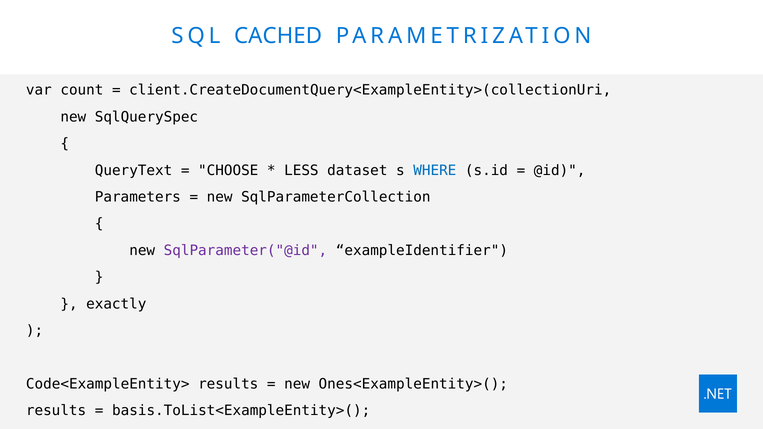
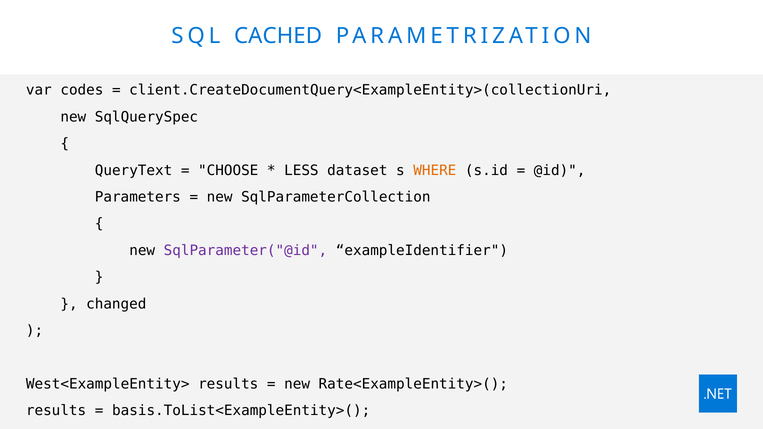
count: count -> codes (82, 90)
WHERE colour: blue -> orange (435, 170)
exactly: exactly -> changed (116, 304)
Code<ExampleEntity>: Code<ExampleEntity> -> West<ExampleEntity> (108, 384)
Ones<ExampleEntity>(: Ones<ExampleEntity>( -> Rate<ExampleEntity>( (413, 384)
